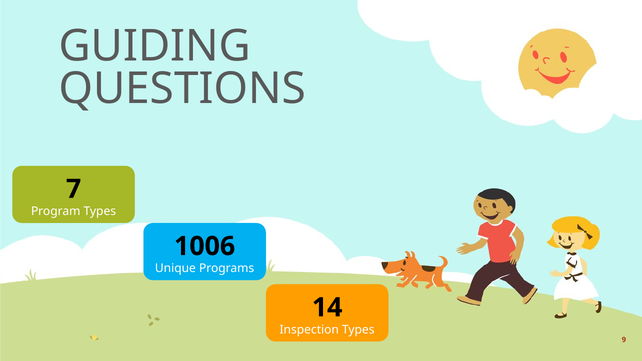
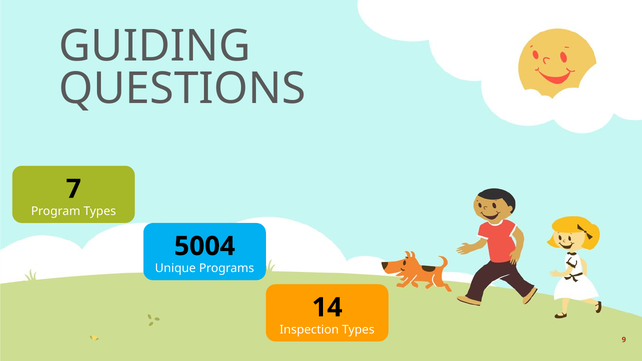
1006: 1006 -> 5004 (205, 246)
